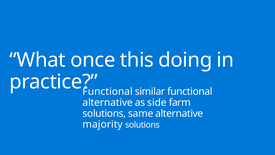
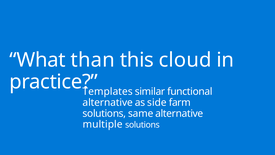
once: once -> than (93, 60)
doing: doing -> cloud (185, 60)
Functional: Functional -> Templates (108, 91)
majority: majority -> multiple (103, 124)
